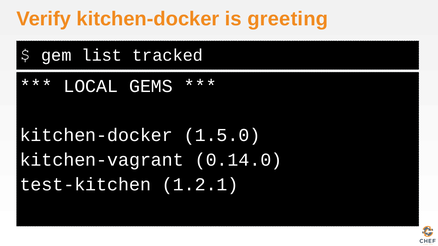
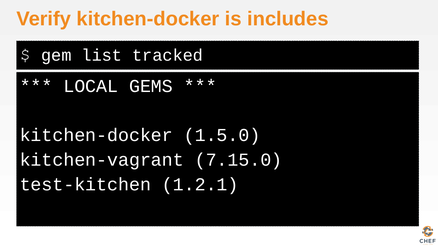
greeting: greeting -> includes (288, 19)
0.14.0: 0.14.0 -> 7.15.0 (239, 160)
